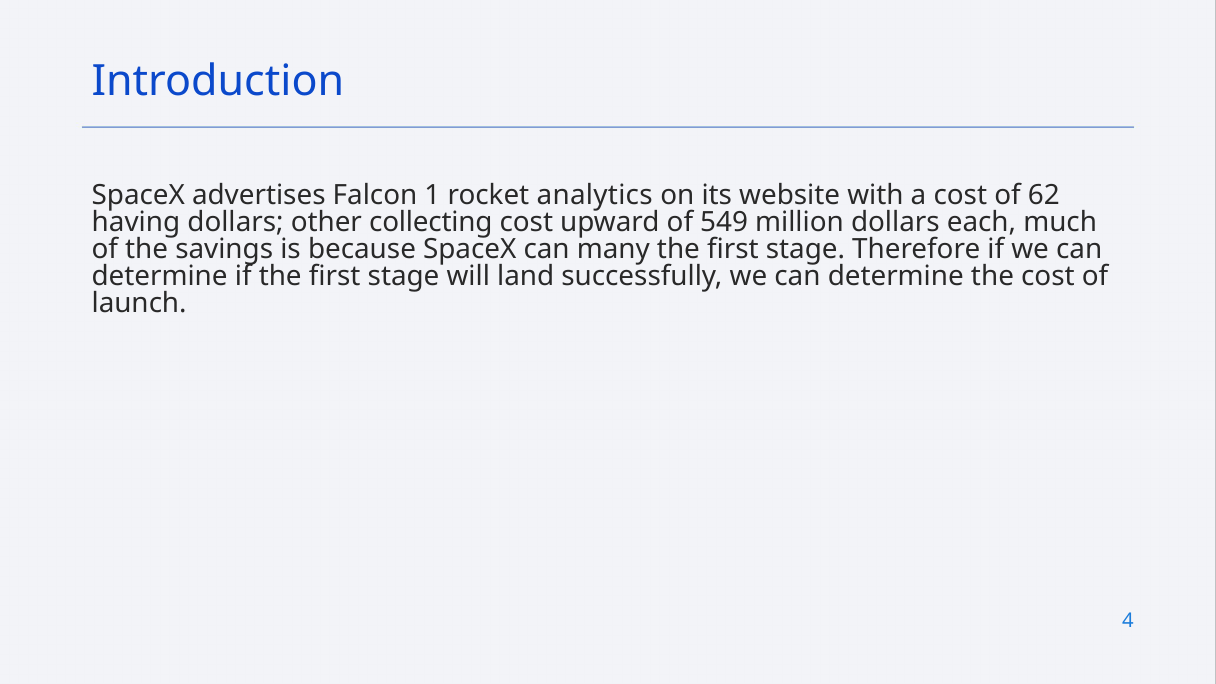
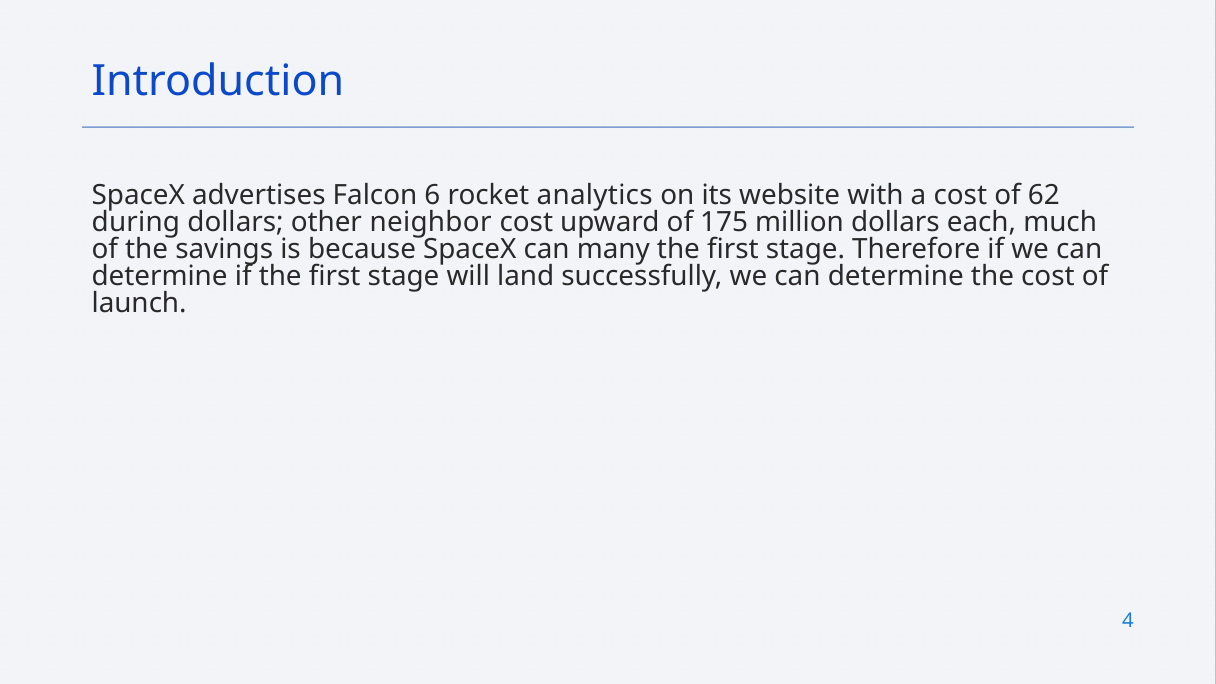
1: 1 -> 6 (432, 195)
having: having -> during (136, 222)
collecting: collecting -> neighbor (431, 222)
549: 549 -> 175 (724, 222)
